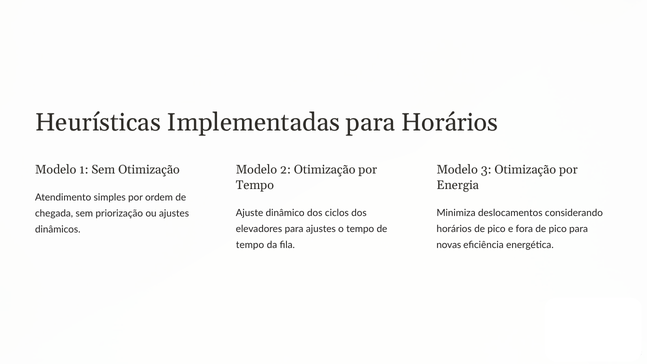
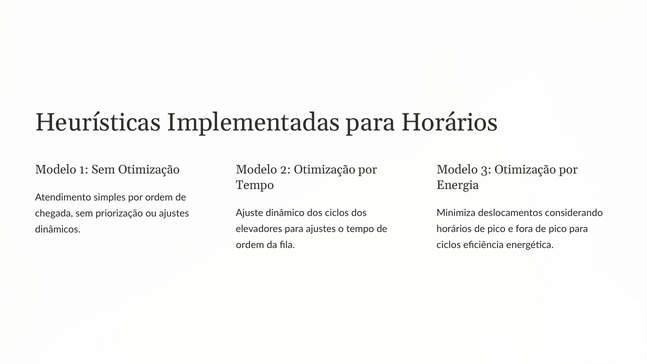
tempo: tempo -> ordem (250, 245)
novas: novas -> ciclos (449, 245)
